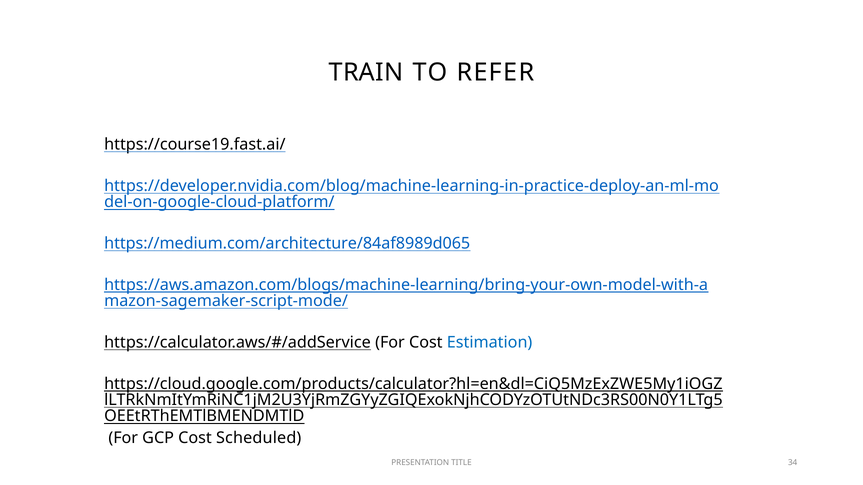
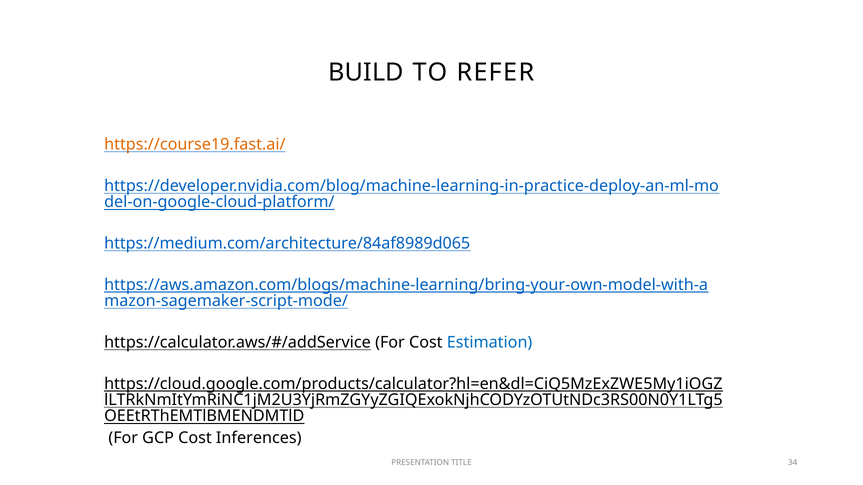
TRAIN: TRAIN -> BUILD (366, 73)
https://course19.fast.ai/ colour: black -> orange (195, 145)
Scheduled: Scheduled -> Inferences (259, 439)
